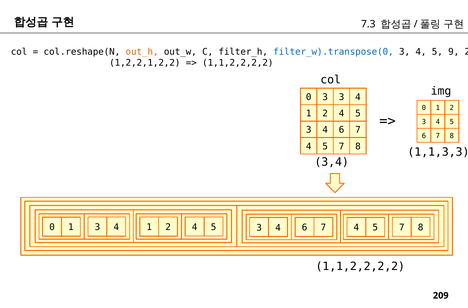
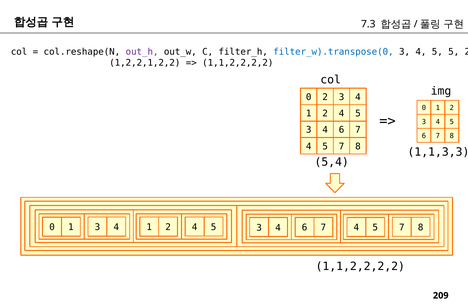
out_h colour: orange -> purple (142, 52)
5 9: 9 -> 5 (454, 52)
0 3: 3 -> 2 (325, 97)
3,4: 3,4 -> 5,4 (332, 162)
